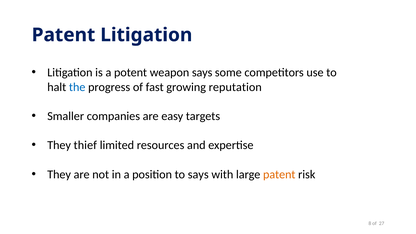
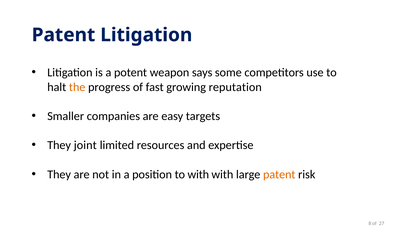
the colour: blue -> orange (77, 87)
thief: thief -> joint (85, 145)
to says: says -> with (198, 174)
